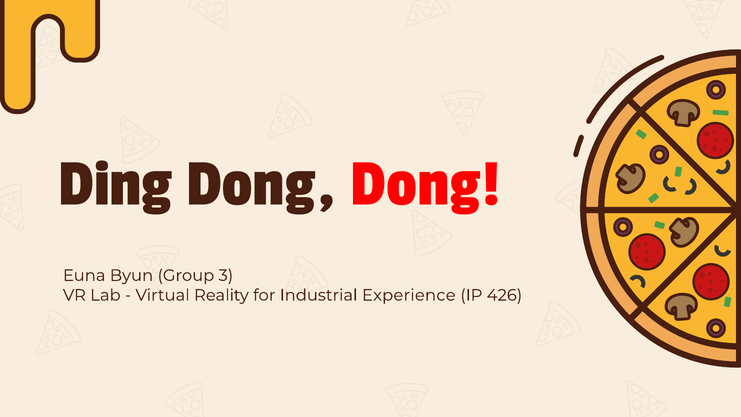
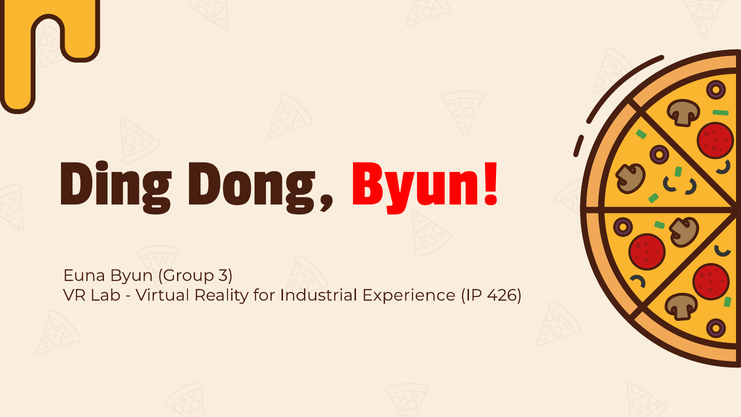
Dong Dong: Dong -> Byun (425, 182)
